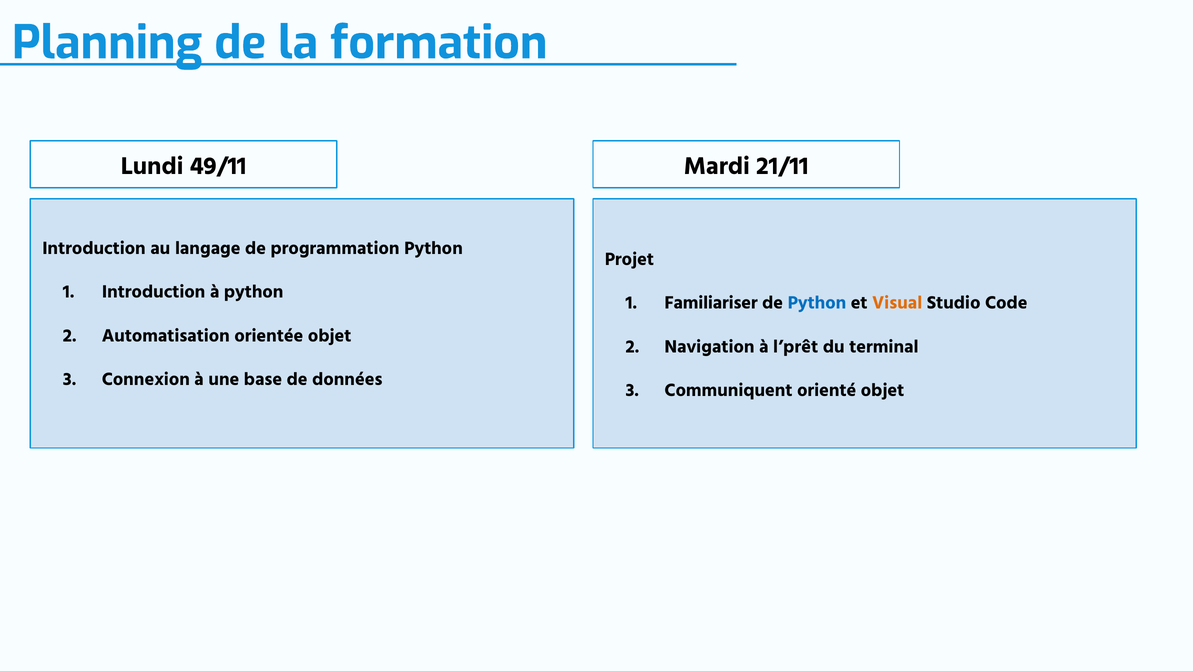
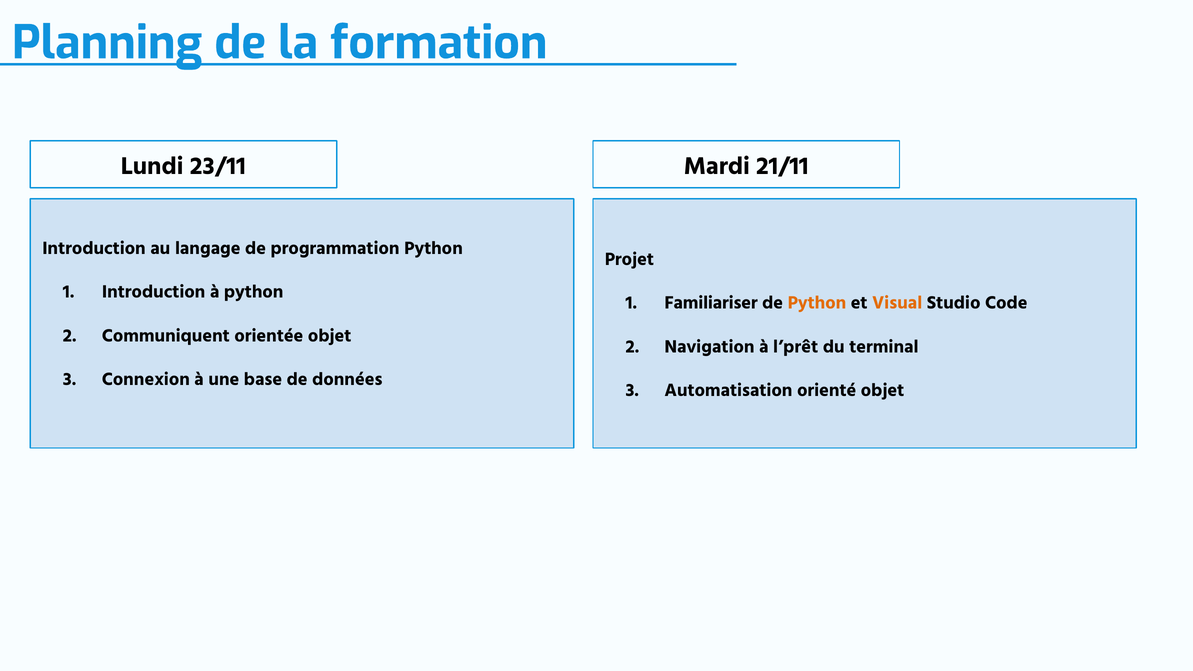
49/11: 49/11 -> 23/11 (218, 166)
Python colour: blue -> orange (817, 303)
Automatisation: Automatisation -> Communiquent (166, 336)
Communiquent: Communiquent -> Automatisation (728, 390)
